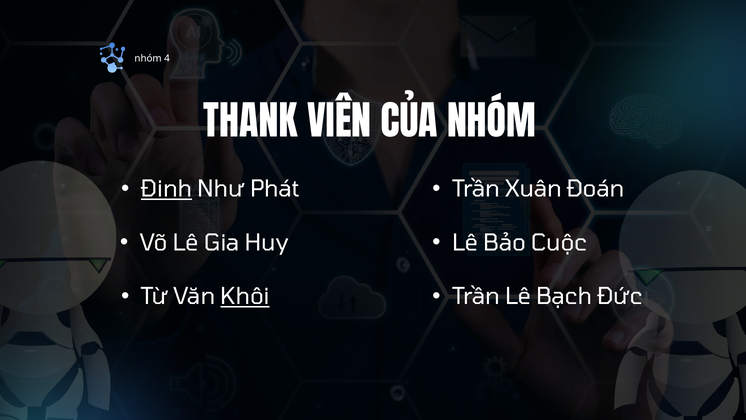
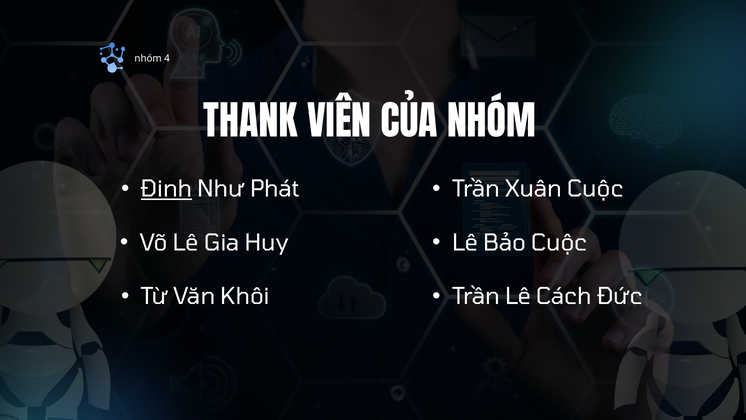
Xuân Đoán: Đoán -> Cuộc (595, 189)
Khôi underline: present -> none (245, 296)
Bạch: Bạch -> Cách (564, 296)
